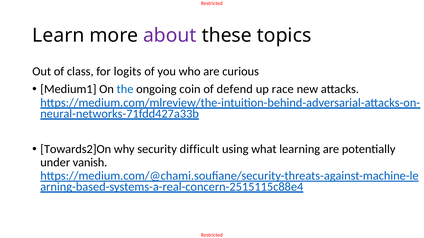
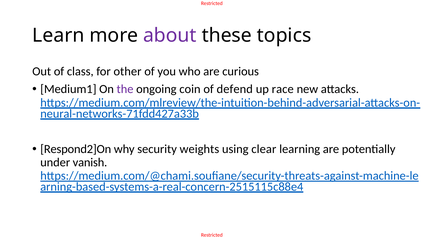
logits: logits -> other (128, 72)
the colour: blue -> purple (125, 89)
Towards2]On: Towards2]On -> Respond2]On (76, 149)
difficult: difficult -> weights (199, 149)
what: what -> clear (264, 149)
